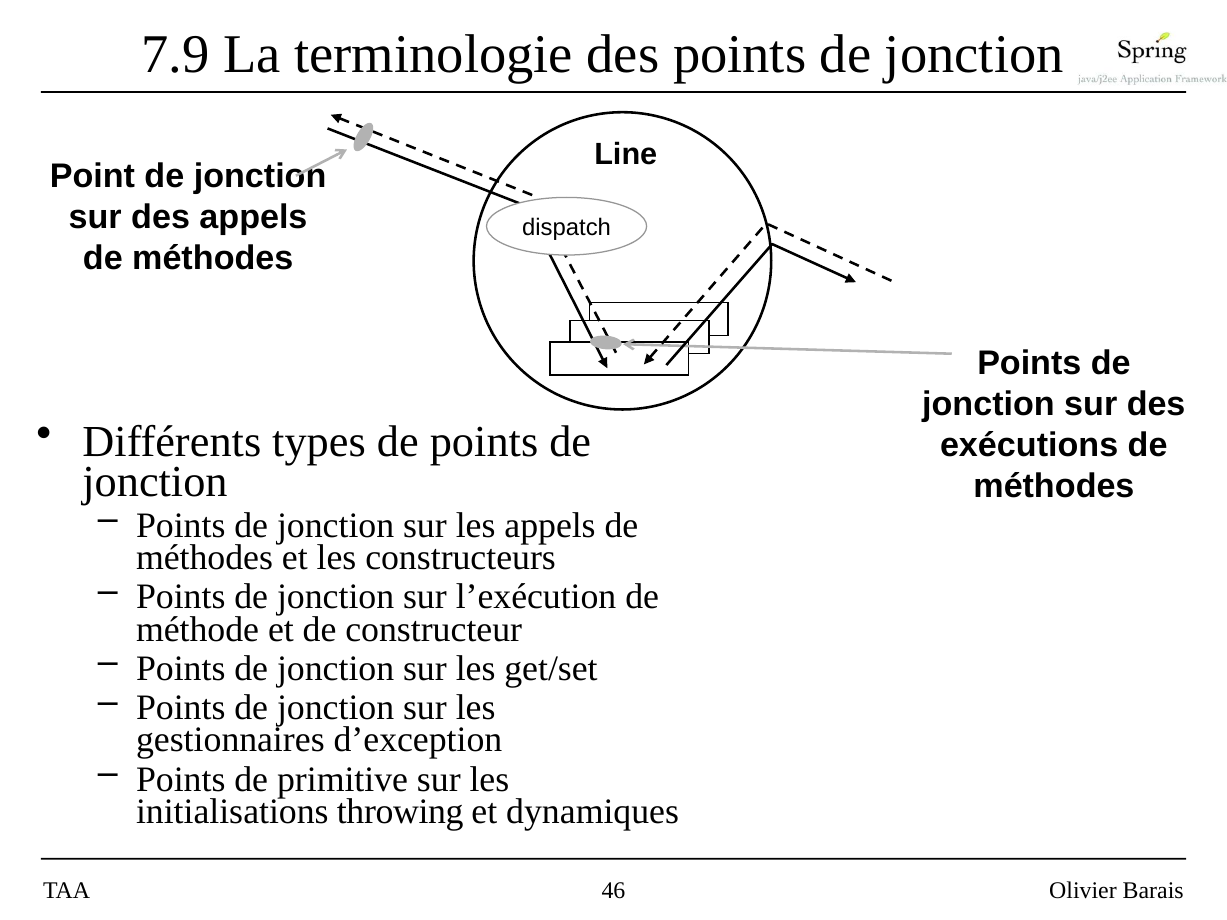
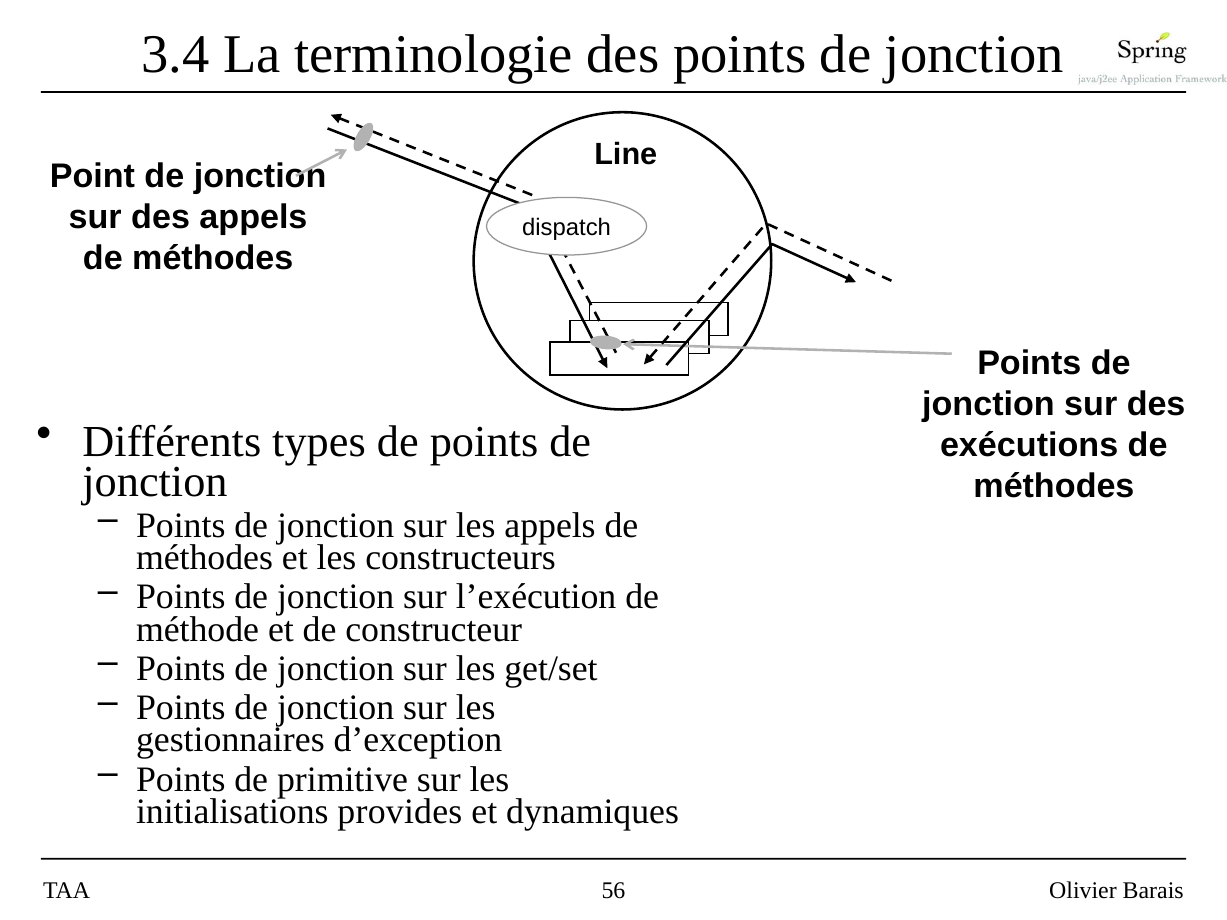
7.9: 7.9 -> 3.4 (176, 55)
throwing: throwing -> provides (400, 812)
46: 46 -> 56 (613, 891)
